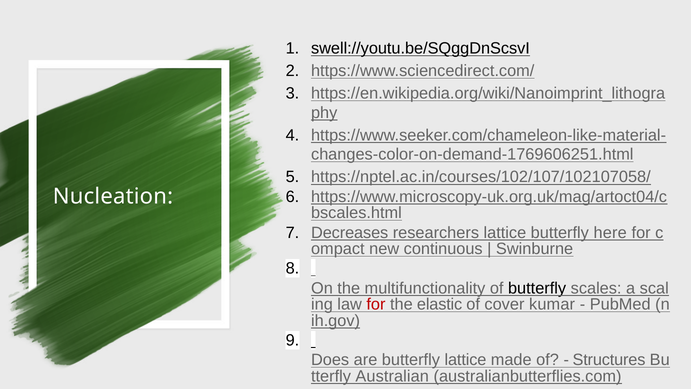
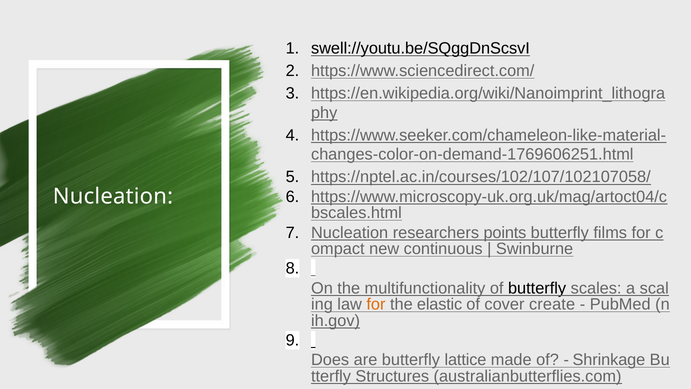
Decreases: Decreases -> Nucleation (350, 232)
researchers lattice: lattice -> points (505, 232)
here: here -> films (610, 232)
for colour: red -> orange (376, 304)
kumar: kumar -> create (552, 304)
Structures: Structures -> Shrinkage (609, 360)
Australian: Australian -> Structures (392, 376)
